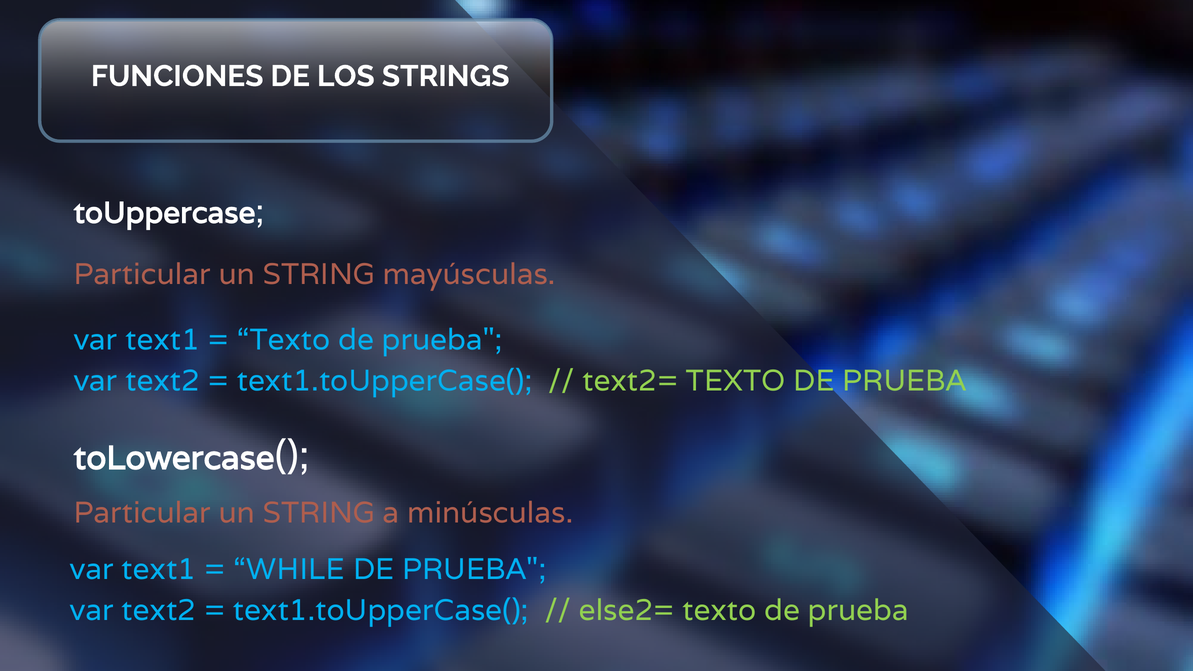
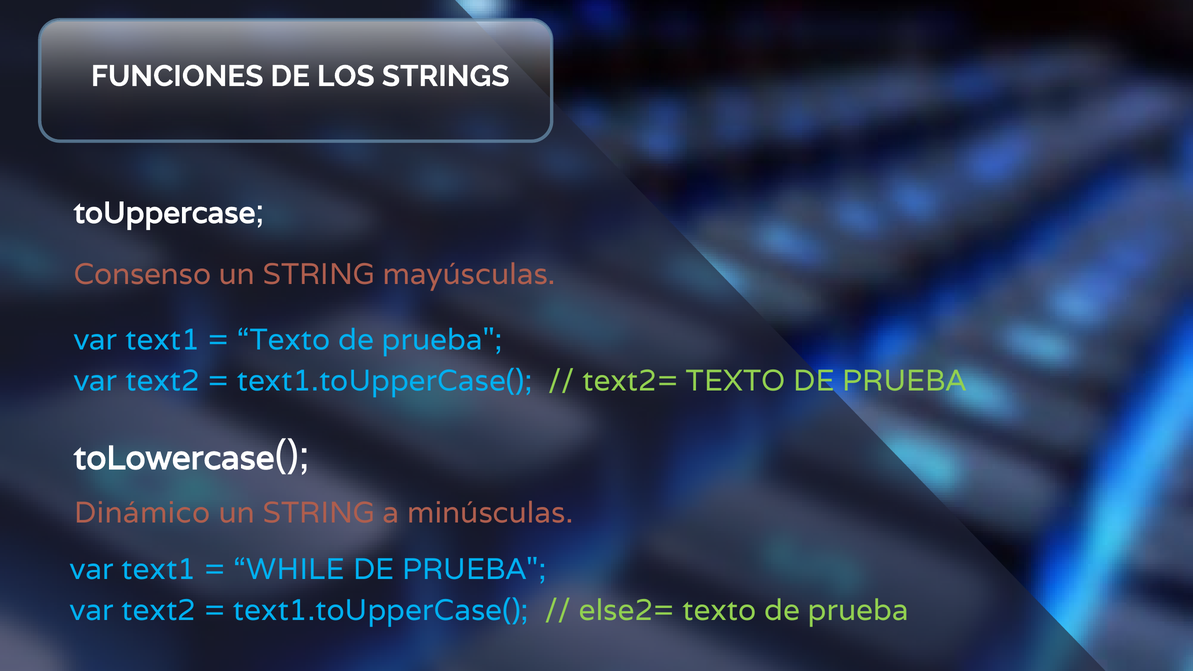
Particular: Particular -> Consenso (142, 274)
Particular: Particular -> Dinámico (142, 513)
